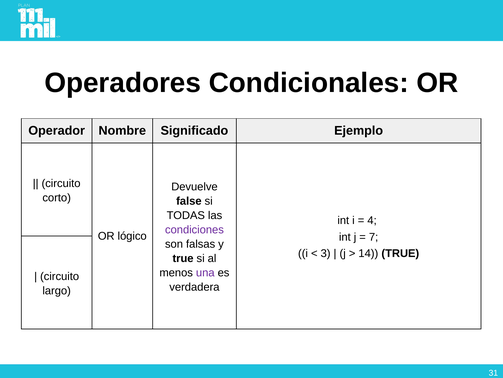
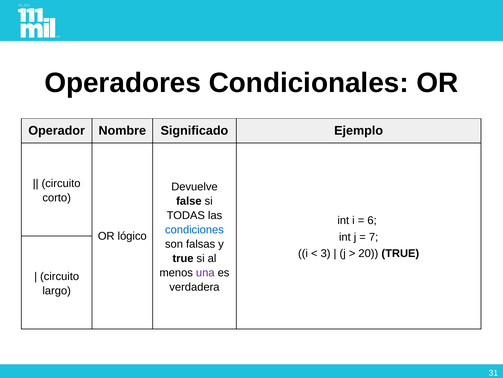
4: 4 -> 6 (372, 220)
condiciones colour: purple -> blue (194, 229)
14: 14 -> 20 (368, 253)
